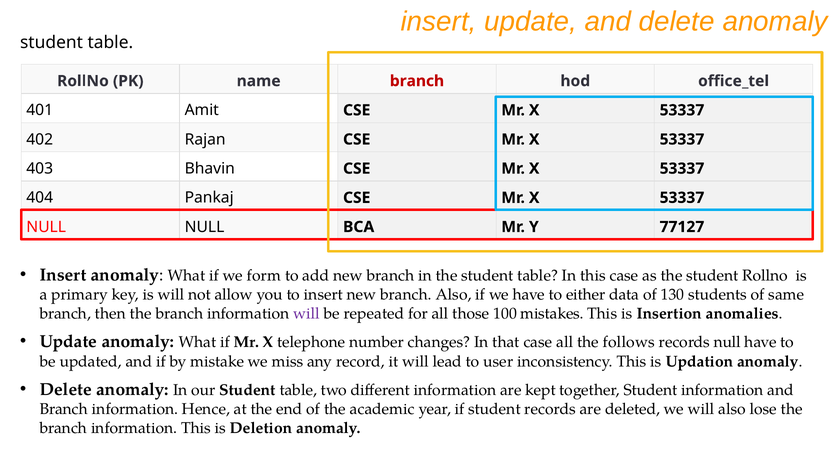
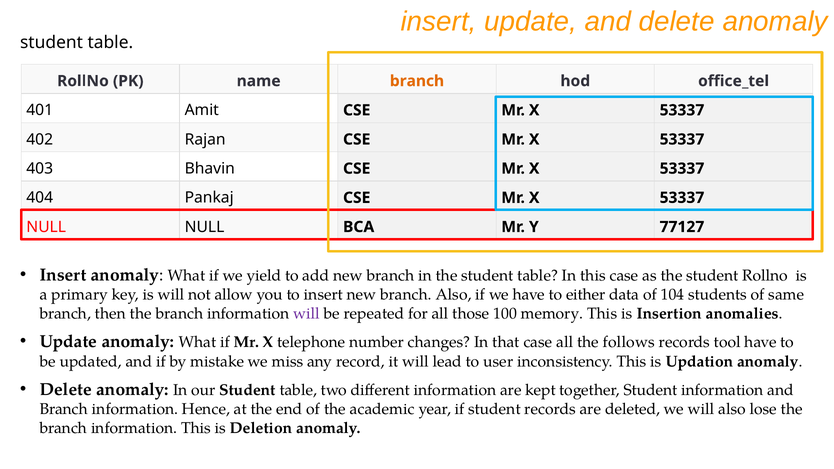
branch colour: red -> orange (417, 81)
form: form -> yield (264, 276)
130: 130 -> 104 (673, 295)
mistakes: mistakes -> memory (552, 314)
records null: null -> tool (727, 342)
